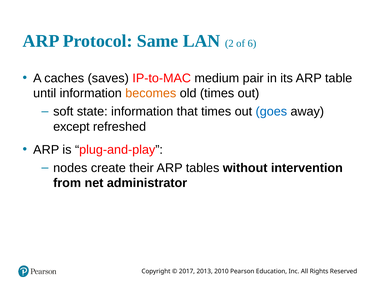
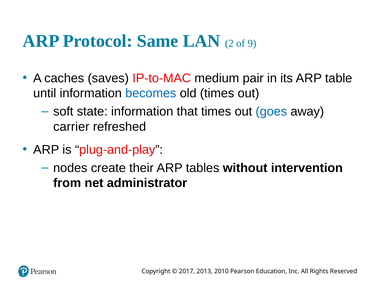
6: 6 -> 9 (252, 43)
becomes colour: orange -> blue (151, 93)
except: except -> carrier (71, 127)
